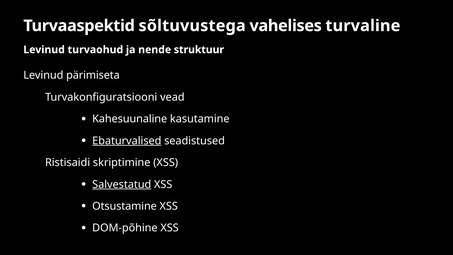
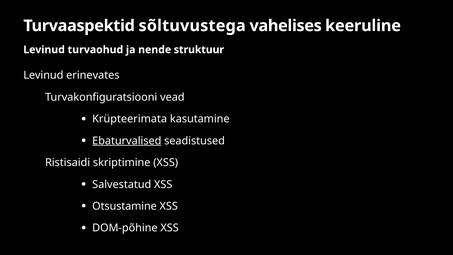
turvaline: turvaline -> keeruline (363, 26)
pärimiseta: pärimiseta -> erinevates (93, 75)
Kahesuunaline: Kahesuunaline -> Krüpteerimata (130, 119)
Salvestatud underline: present -> none (122, 184)
